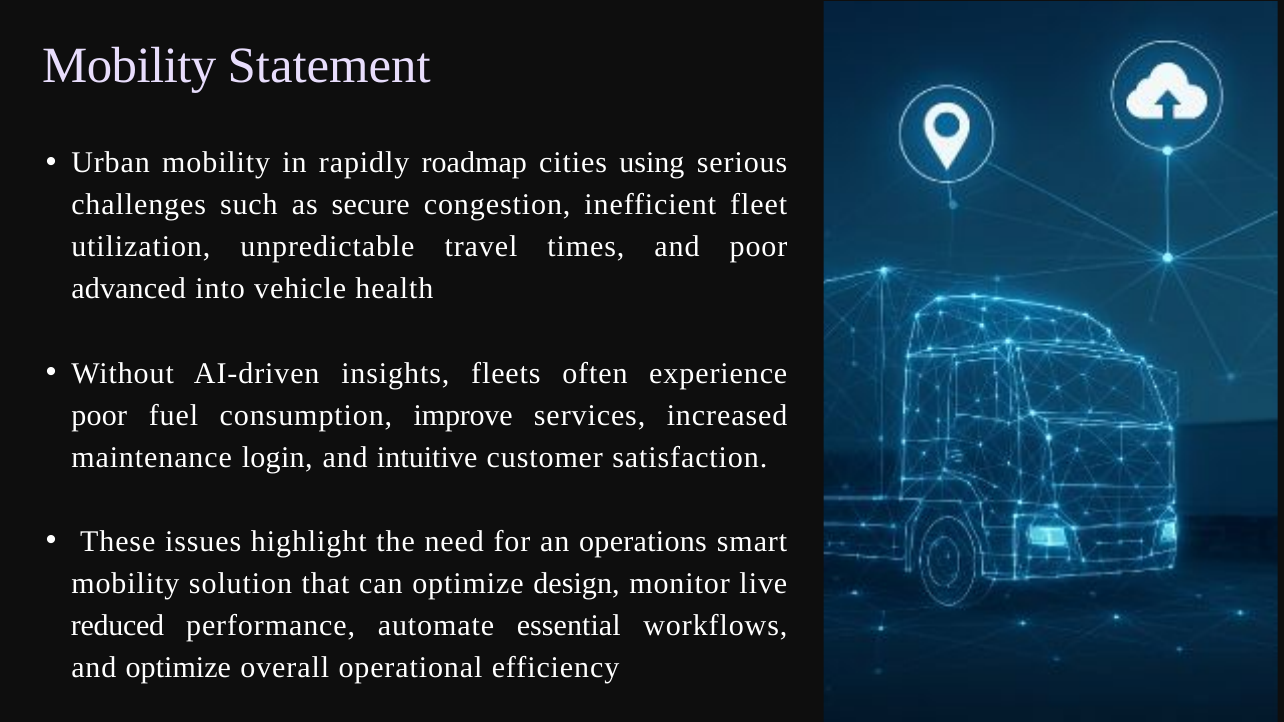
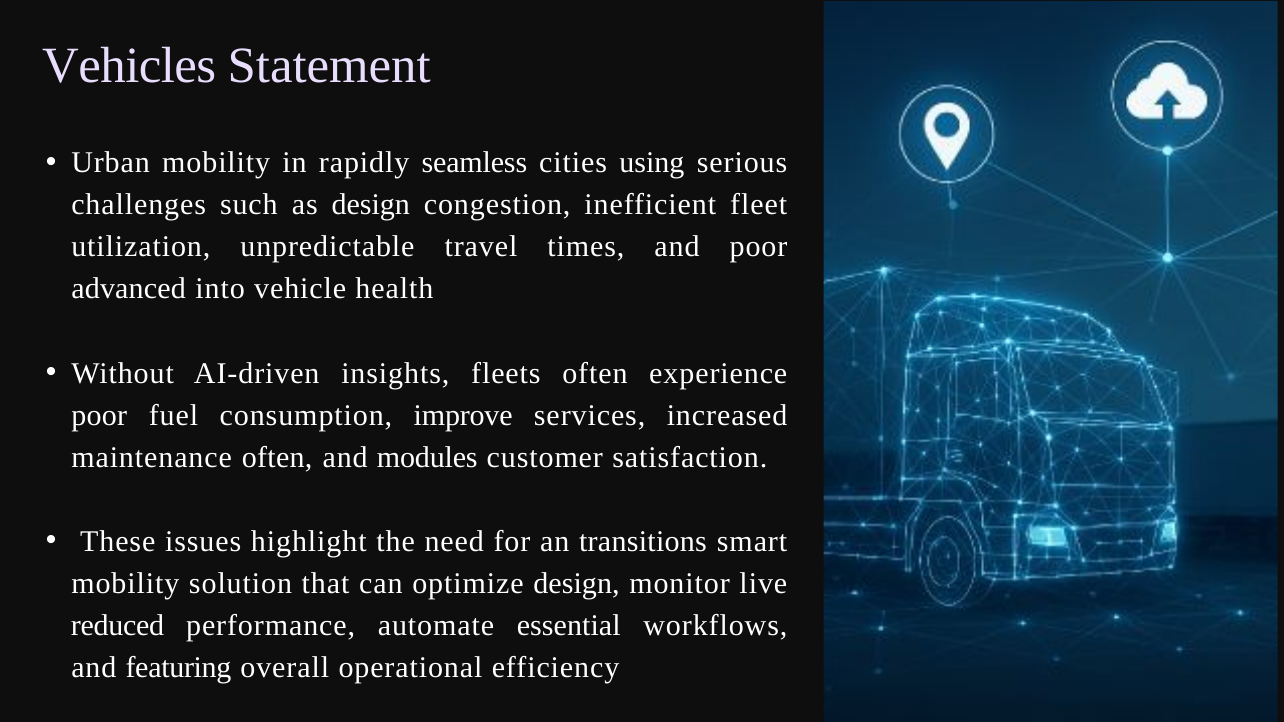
Mobility: Mobility -> Vehicles (129, 65)
roadmap: roadmap -> seamless (474, 163)
as secure: secure -> design (371, 205)
maintenance login: login -> often (277, 457)
intuitive: intuitive -> modules (427, 457)
operations: operations -> transitions (643, 541)
and optimize: optimize -> featuring (179, 667)
